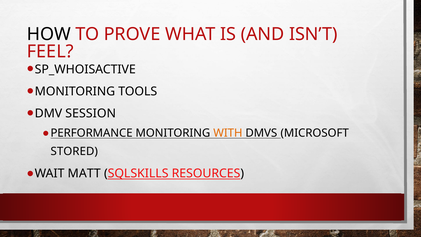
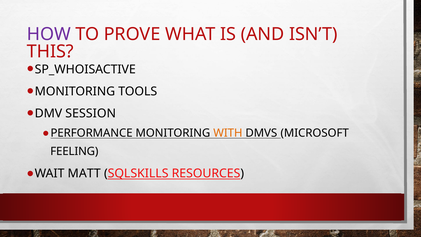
HOW colour: black -> purple (49, 34)
FEEL: FEEL -> THIS (50, 52)
STORED: STORED -> FEELING (74, 151)
